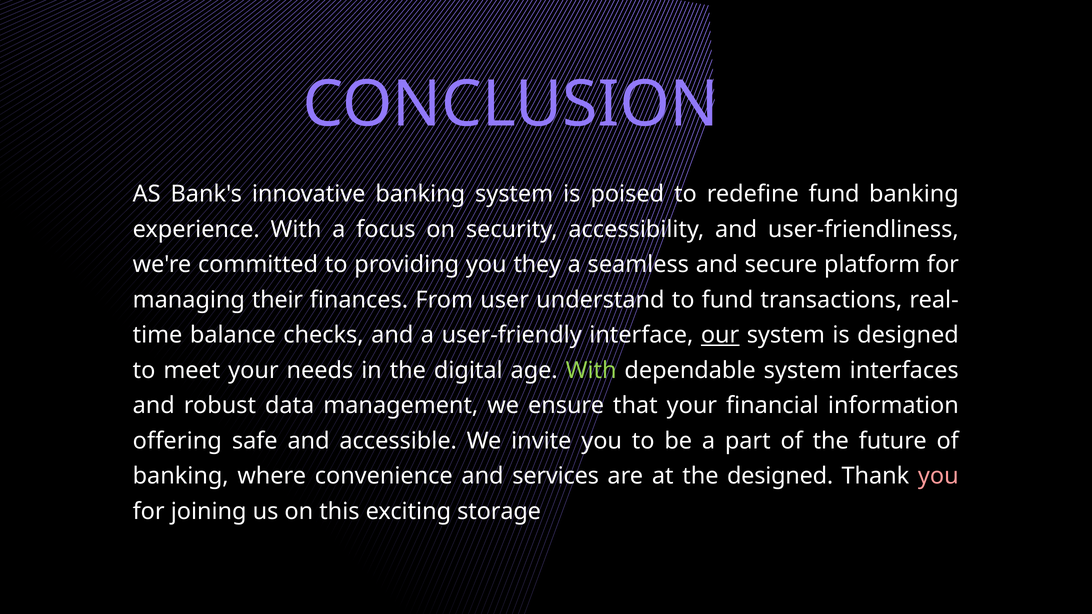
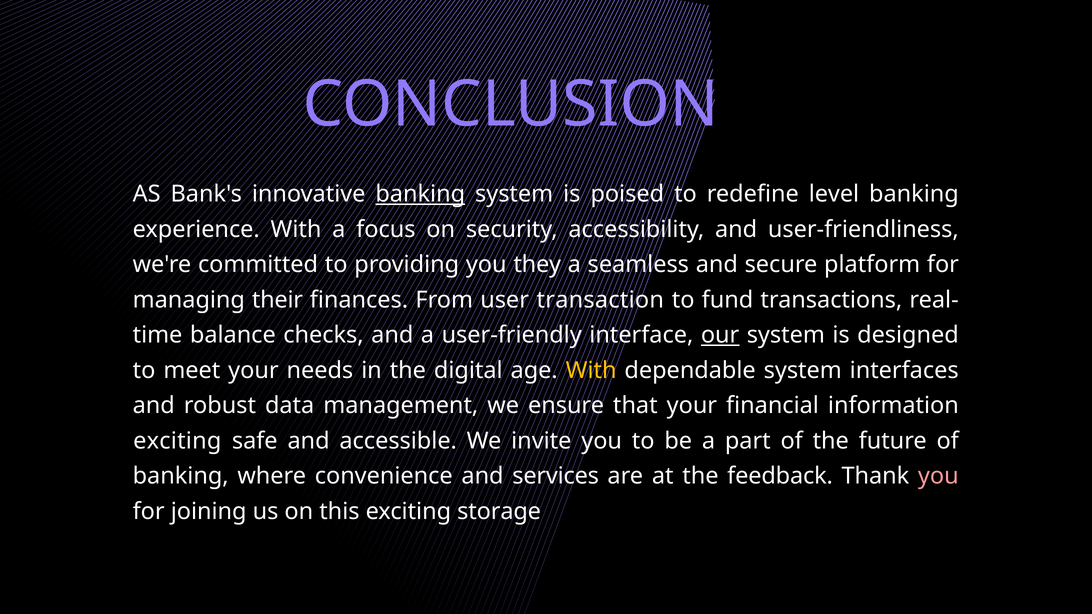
banking underline: none -> present (420, 194)
redefine fund: fund -> level (834, 194)
understand: understand -> transaction (600, 300)
With colour: light green -> yellow (591, 371)
offering: offering -> exciting (177, 441)
the designed: designed -> feedback (780, 476)
